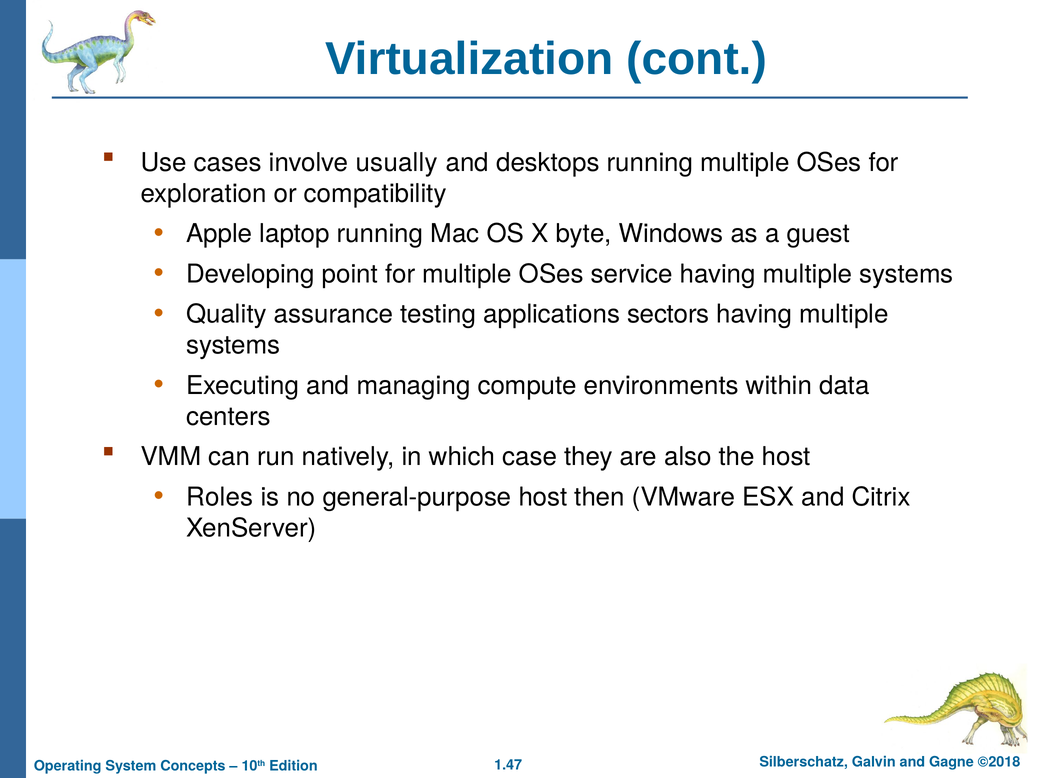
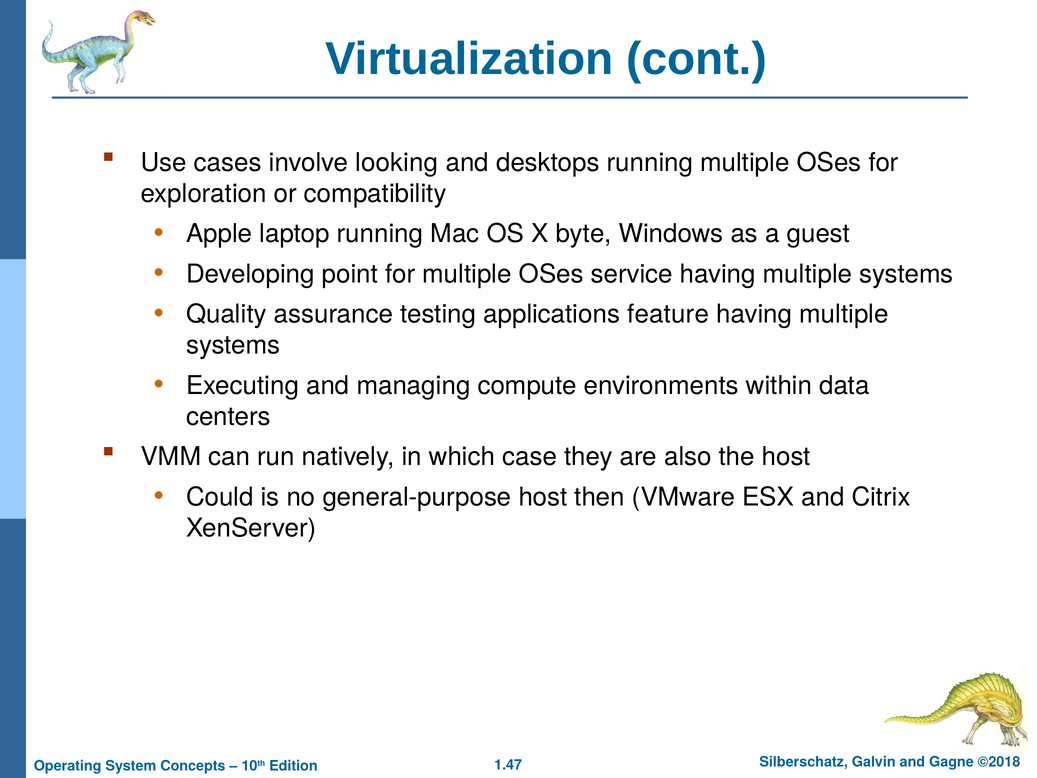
usually: usually -> looking (397, 162)
sectors: sectors -> feature (668, 314)
Roles: Roles -> Could (220, 497)
